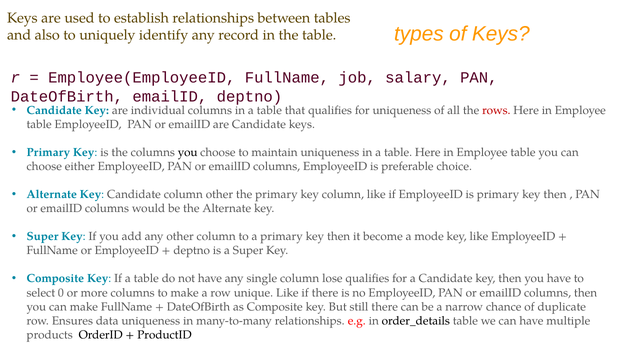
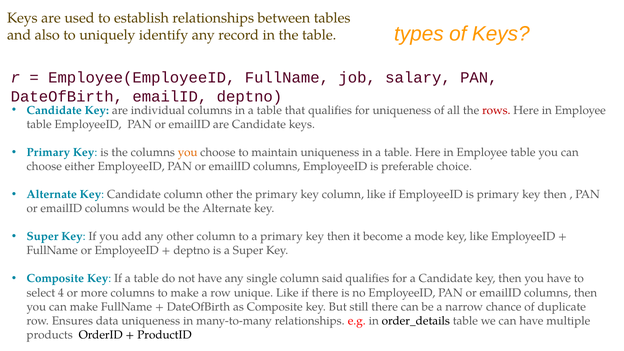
you colour: black -> orange (188, 152)
lose: lose -> said (332, 279)
0: 0 -> 4 (61, 293)
